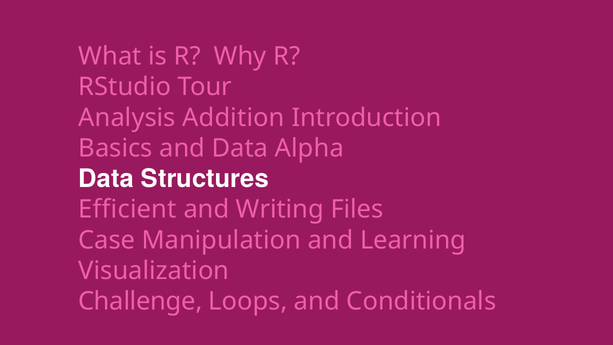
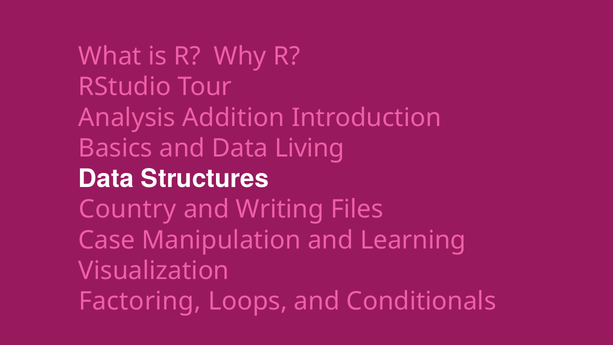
Alpha: Alpha -> Living (310, 148)
Efficient: Efficient -> Country (128, 209)
Challenge: Challenge -> Factoring (140, 301)
